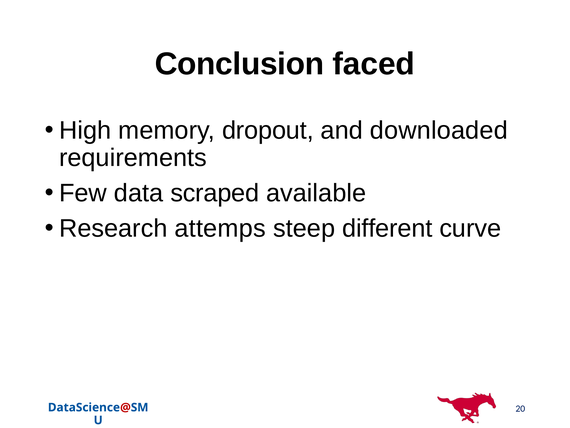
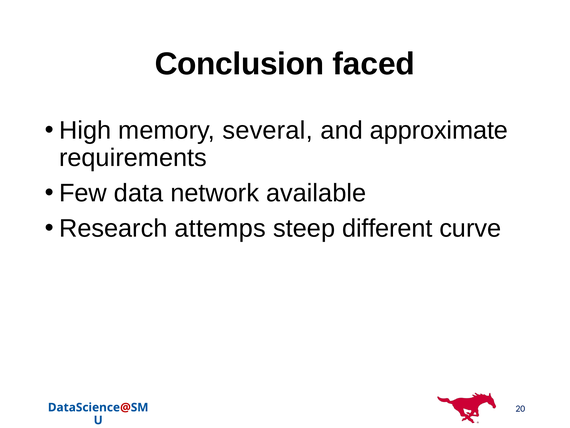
dropout: dropout -> several (268, 130)
downloaded: downloaded -> approximate (439, 130)
scraped: scraped -> network (215, 193)
